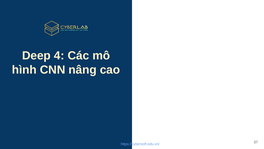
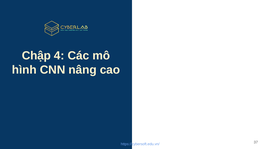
Deep: Deep -> Chập (36, 55)
